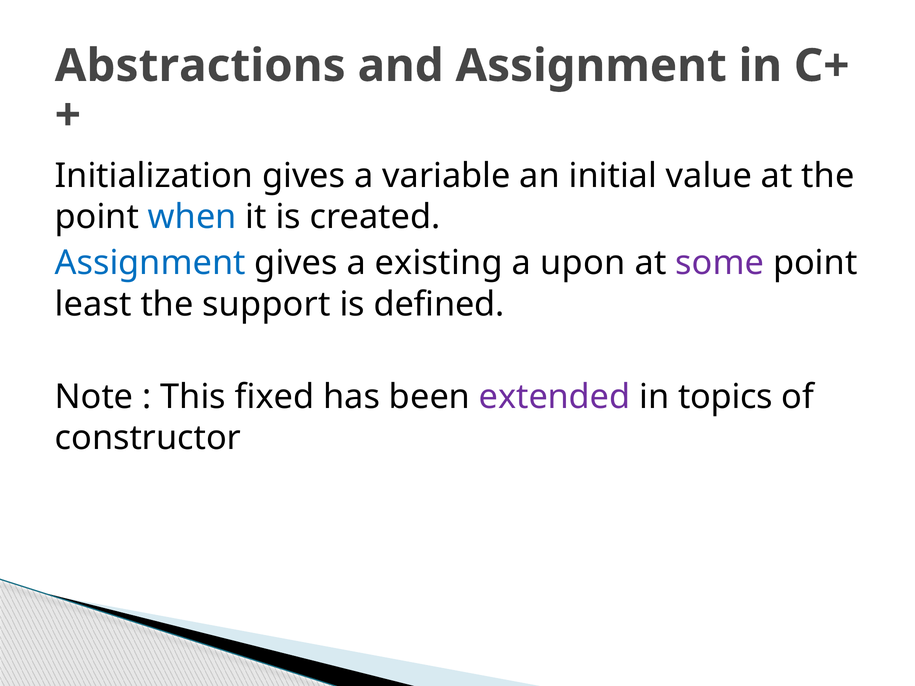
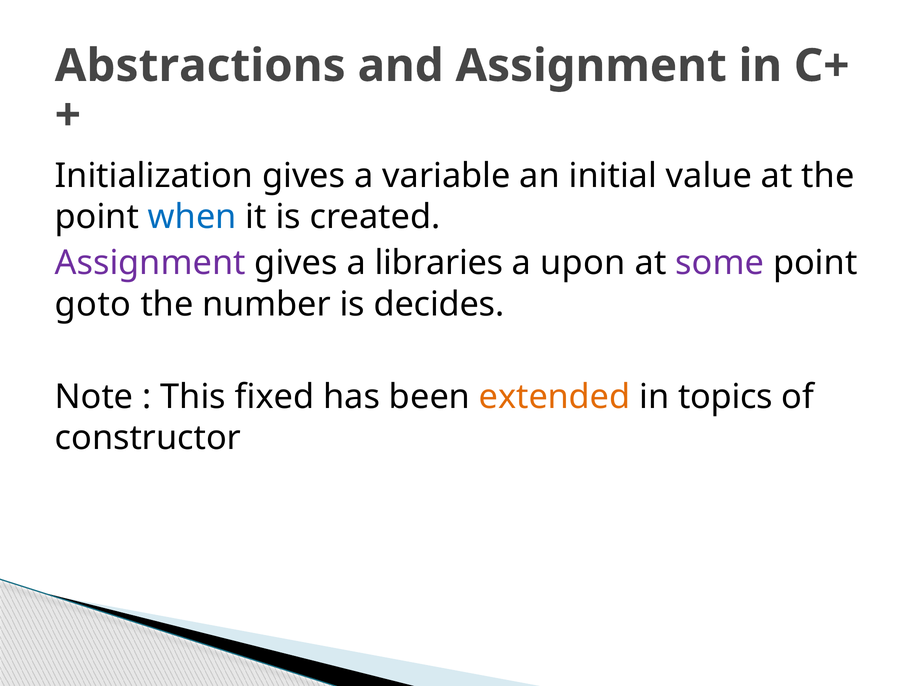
Assignment colour: blue -> purple (150, 263)
existing: existing -> libraries (439, 263)
least: least -> goto (93, 304)
support: support -> number (267, 304)
defined: defined -> decides (439, 304)
extended colour: purple -> orange (555, 397)
